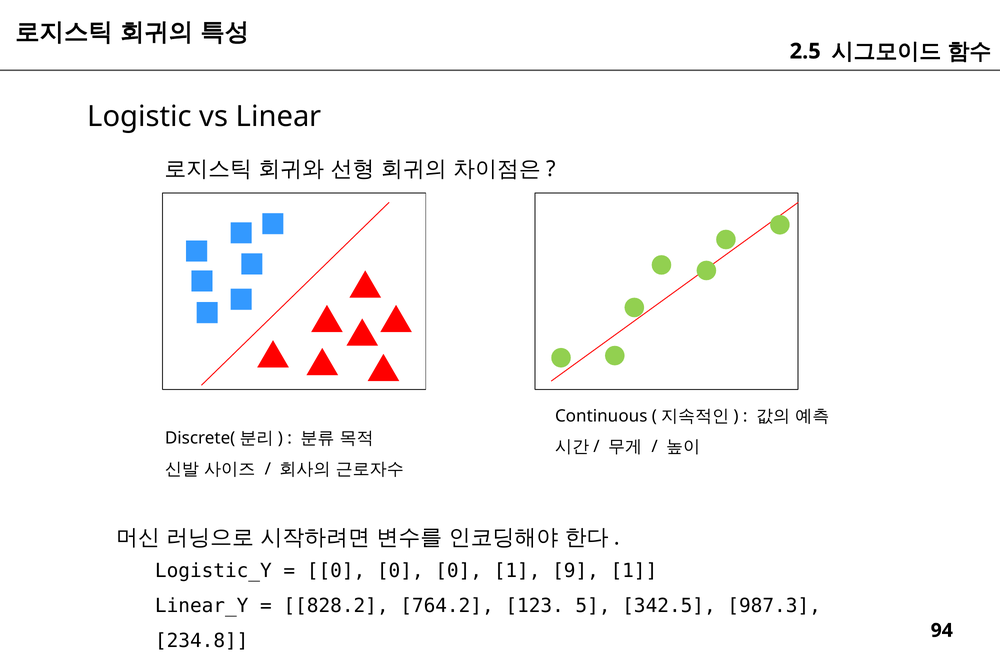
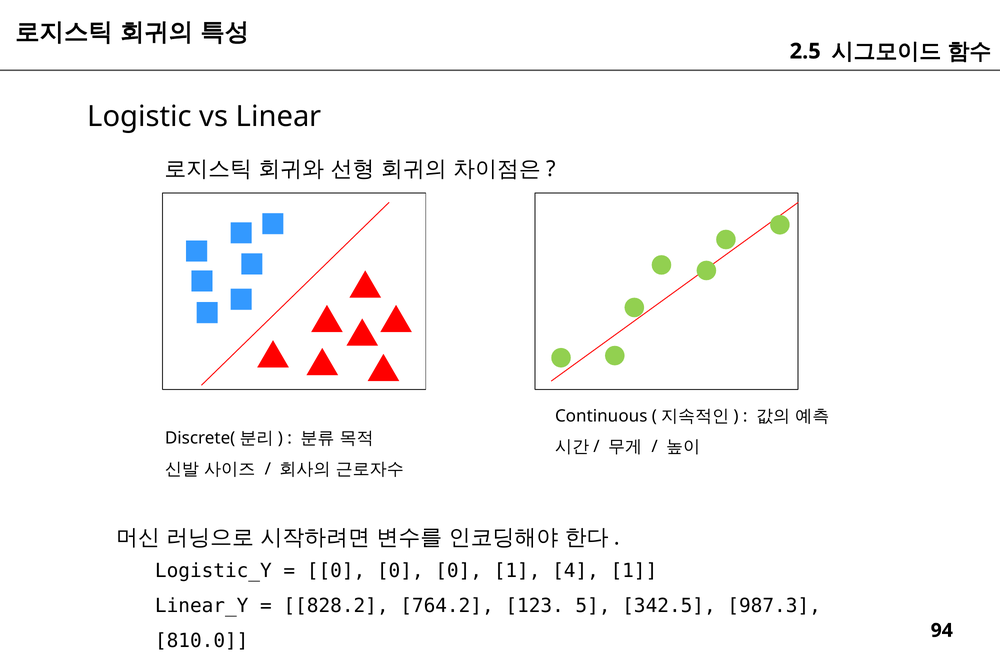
9: 9 -> 4 (576, 571)
234.8: 234.8 -> 810.0 (202, 641)
